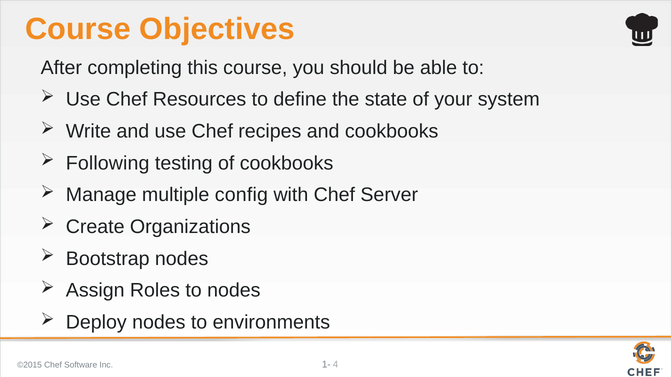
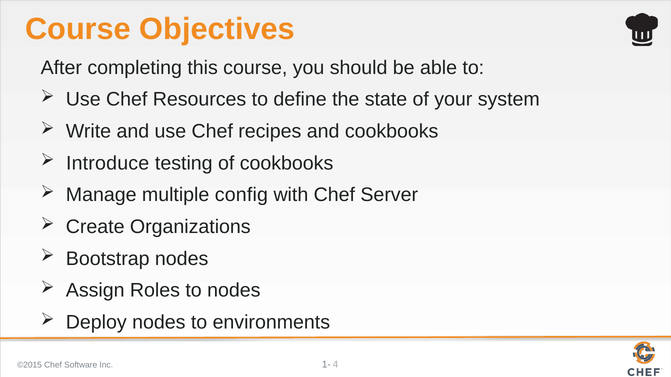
Following: Following -> Introduce (108, 163)
